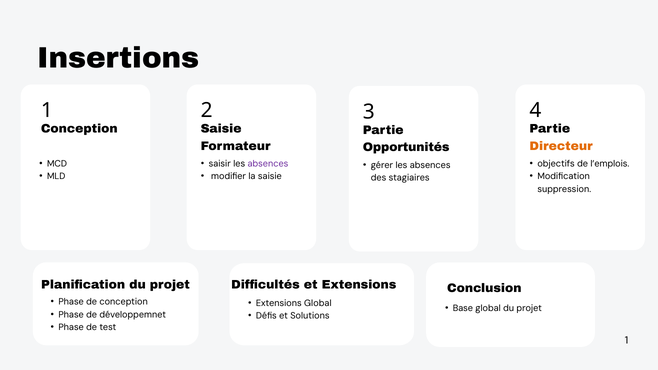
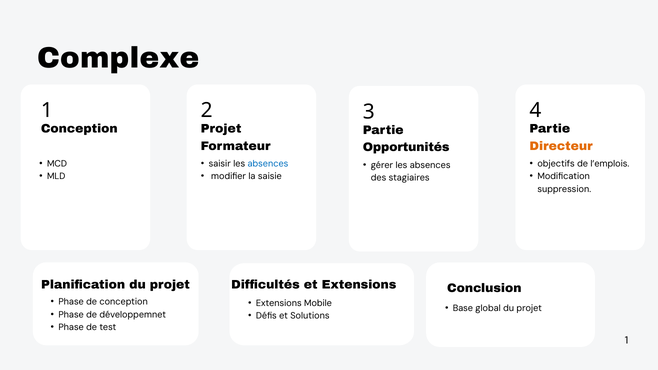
Insertions: Insertions -> Complexe (118, 58)
Saisie: Saisie -> Projet (221, 129)
absences colour: purple -> blue (268, 164)
Extensions Global: Global -> Mobile (318, 303)
